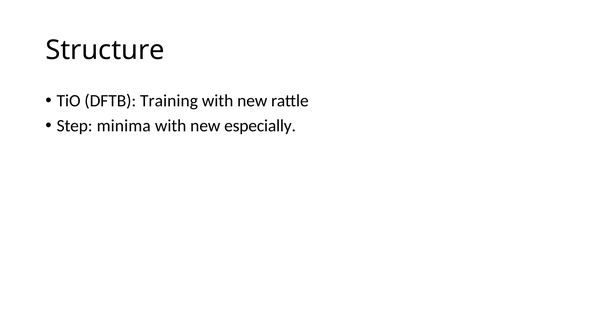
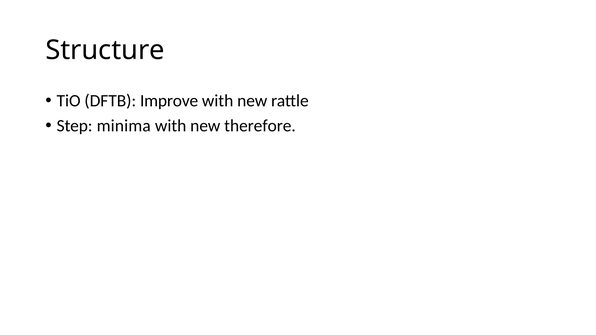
Training: Training -> Improve (169, 101)
especially: especially -> therefore (260, 126)
